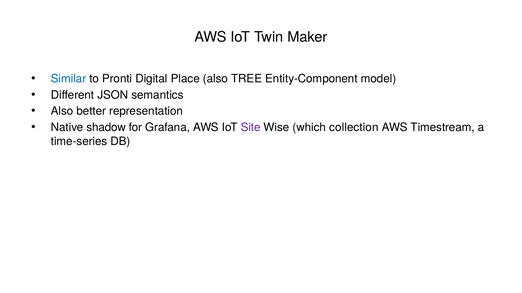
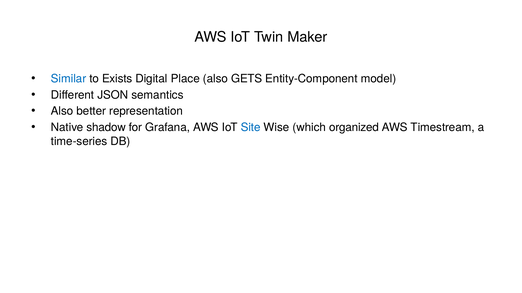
Pronti: Pronti -> Exists (117, 79)
TREE: TREE -> GETS (247, 79)
Site colour: purple -> blue (251, 128)
collection: collection -> organized (354, 128)
